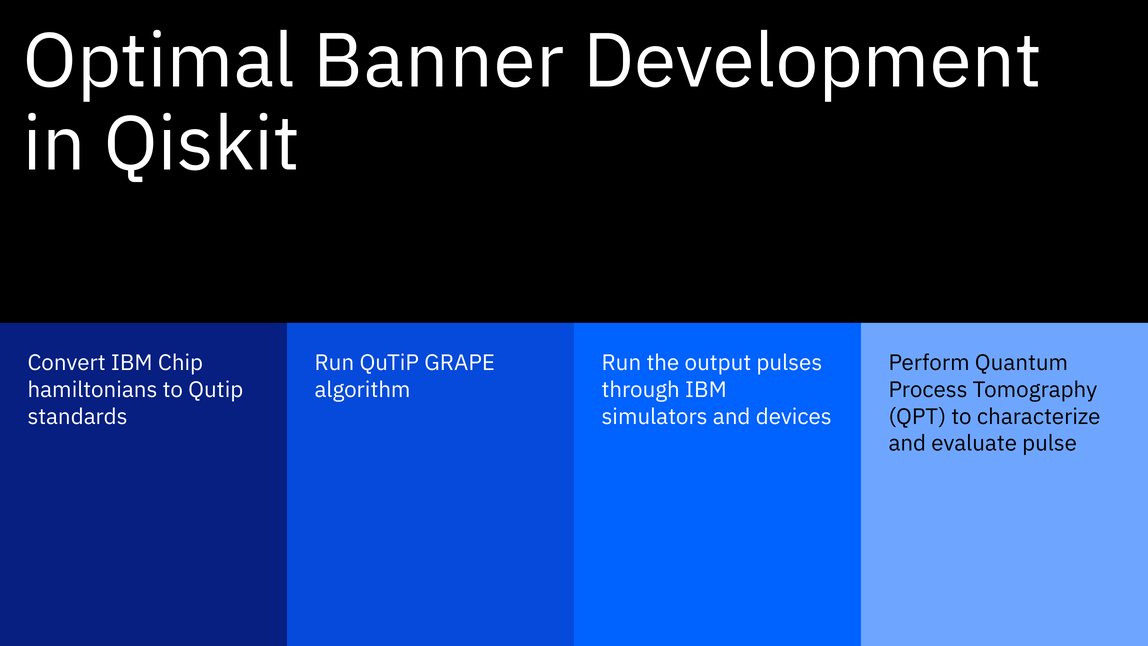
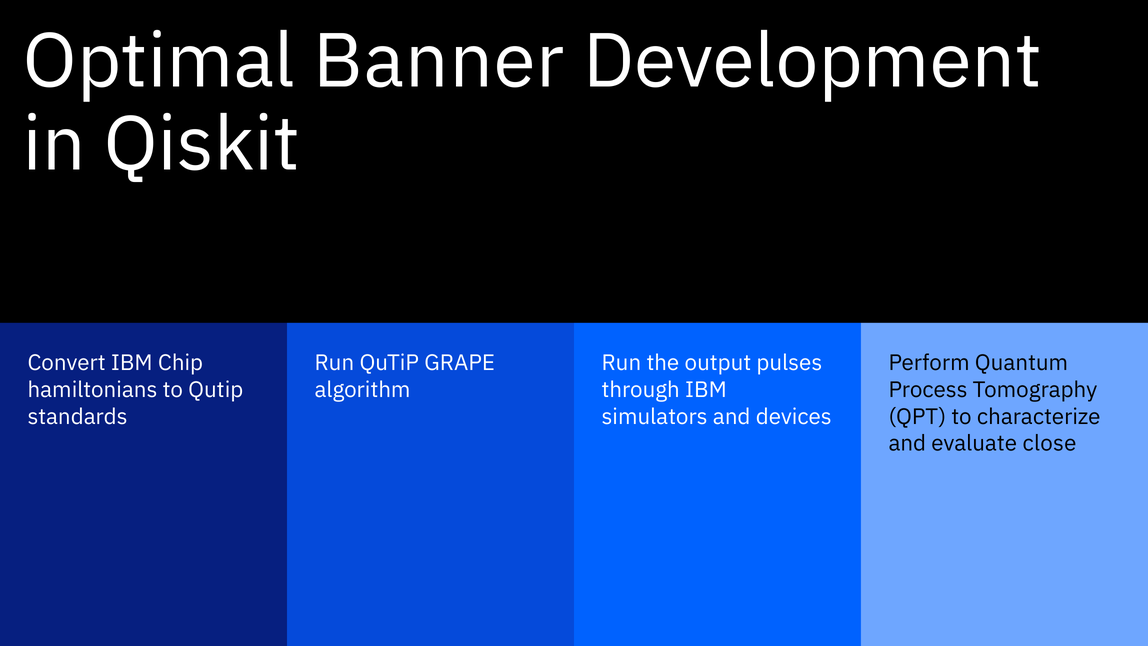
pulse: pulse -> close (1049, 443)
